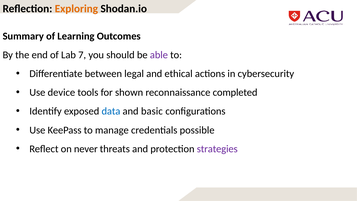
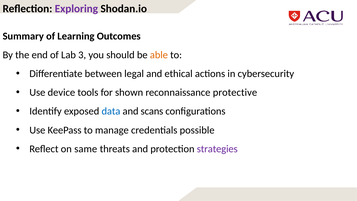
Exploring colour: orange -> purple (76, 9)
7: 7 -> 3 (82, 55)
able colour: purple -> orange (159, 55)
completed: completed -> protective (235, 92)
basic: basic -> scans (152, 111)
never: never -> same (86, 149)
